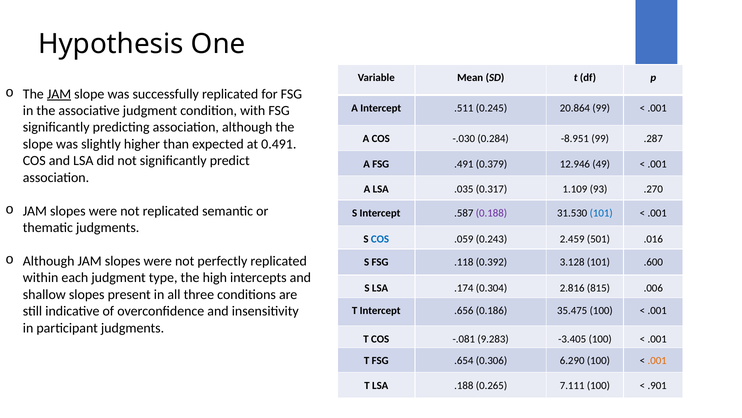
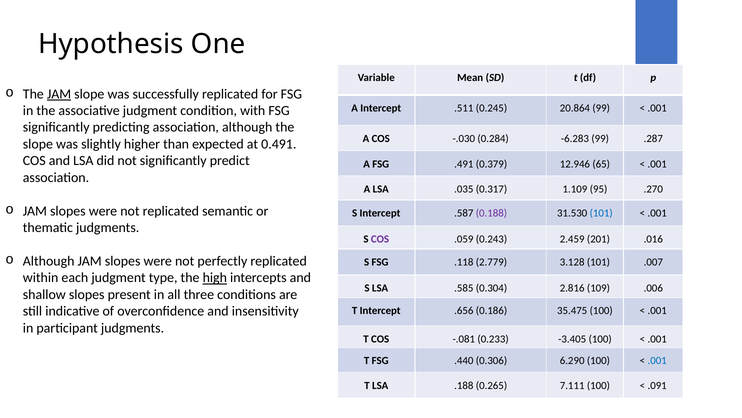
-8.951: -8.951 -> -6.283 (575, 138)
49: 49 -> 65 (601, 164)
93: 93 -> 95 (599, 189)
COS colour: blue -> purple (380, 239)
501: 501 -> 201 (598, 239)
0.392: 0.392 -> 2.779 (491, 262)
.600: .600 -> .007 (653, 262)
high underline: none -> present (215, 277)
.174: .174 -> .585 (464, 288)
815: 815 -> 109 (598, 288)
9.283: 9.283 -> 0.233 (493, 338)
.654: .654 -> .440 (464, 360)
.001 colour: orange -> blue (657, 360)
.901: .901 -> .091 (657, 385)
